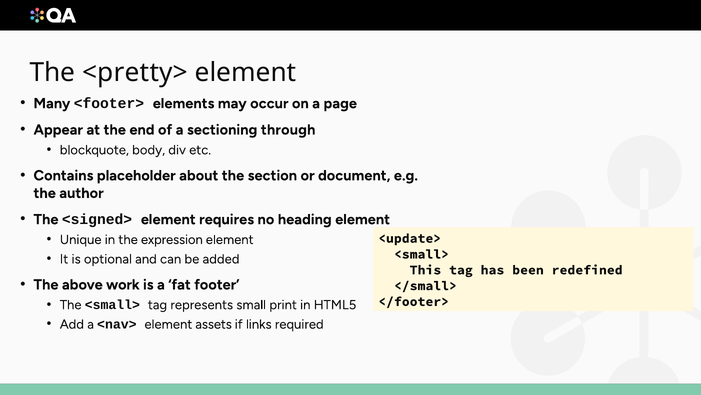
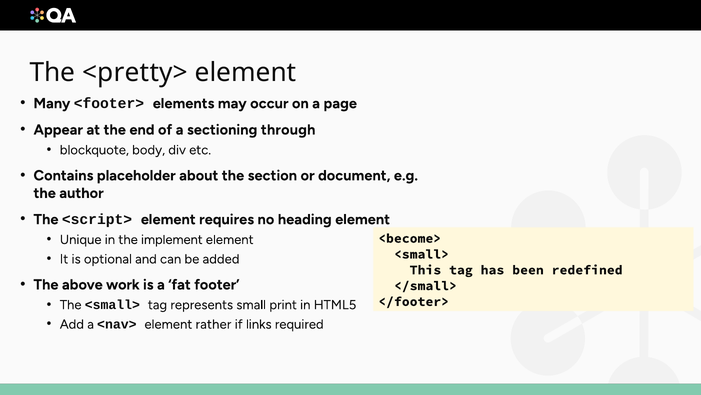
<signed>: <signed> -> <script> (97, 219)
expression: expression -> implement (172, 239)
<update>: <update> -> <become> (410, 238)
assets: assets -> rather (213, 324)
